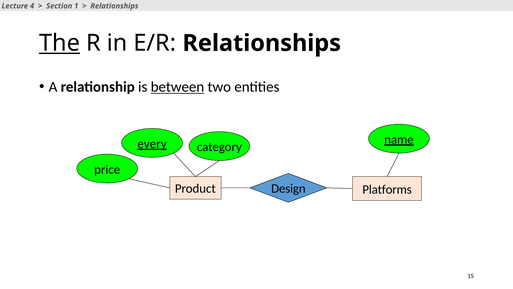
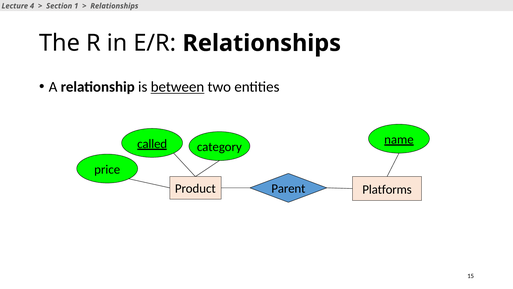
The underline: present -> none (60, 43)
every: every -> called (152, 144)
Design: Design -> Parent (288, 188)
